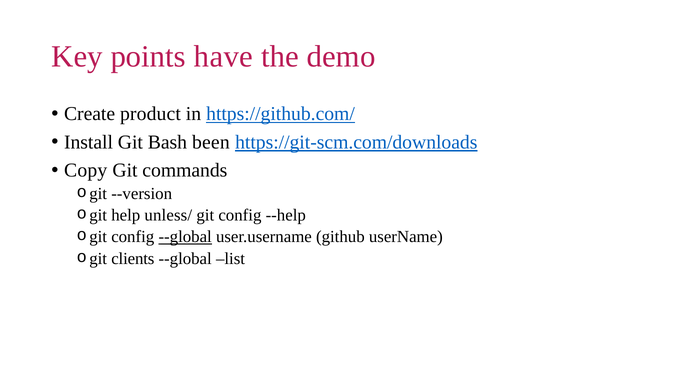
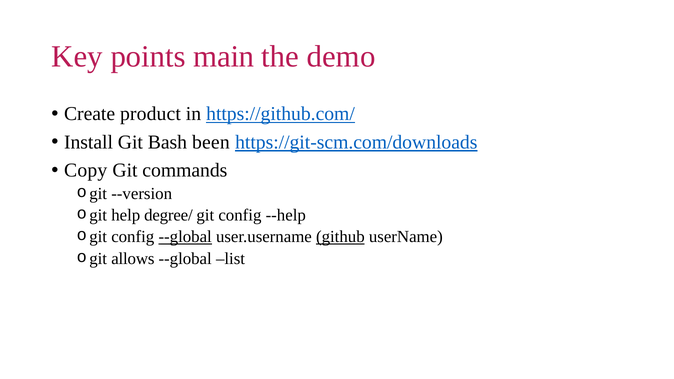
have: have -> main (224, 57)
unless/: unless/ -> degree/ (168, 215)
github underline: none -> present (340, 237)
clients: clients -> allows (133, 259)
